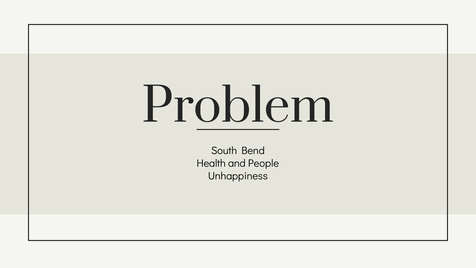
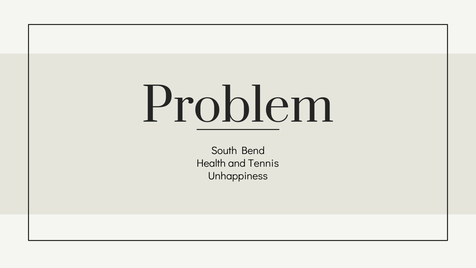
People: People -> Tennis (264, 163)
